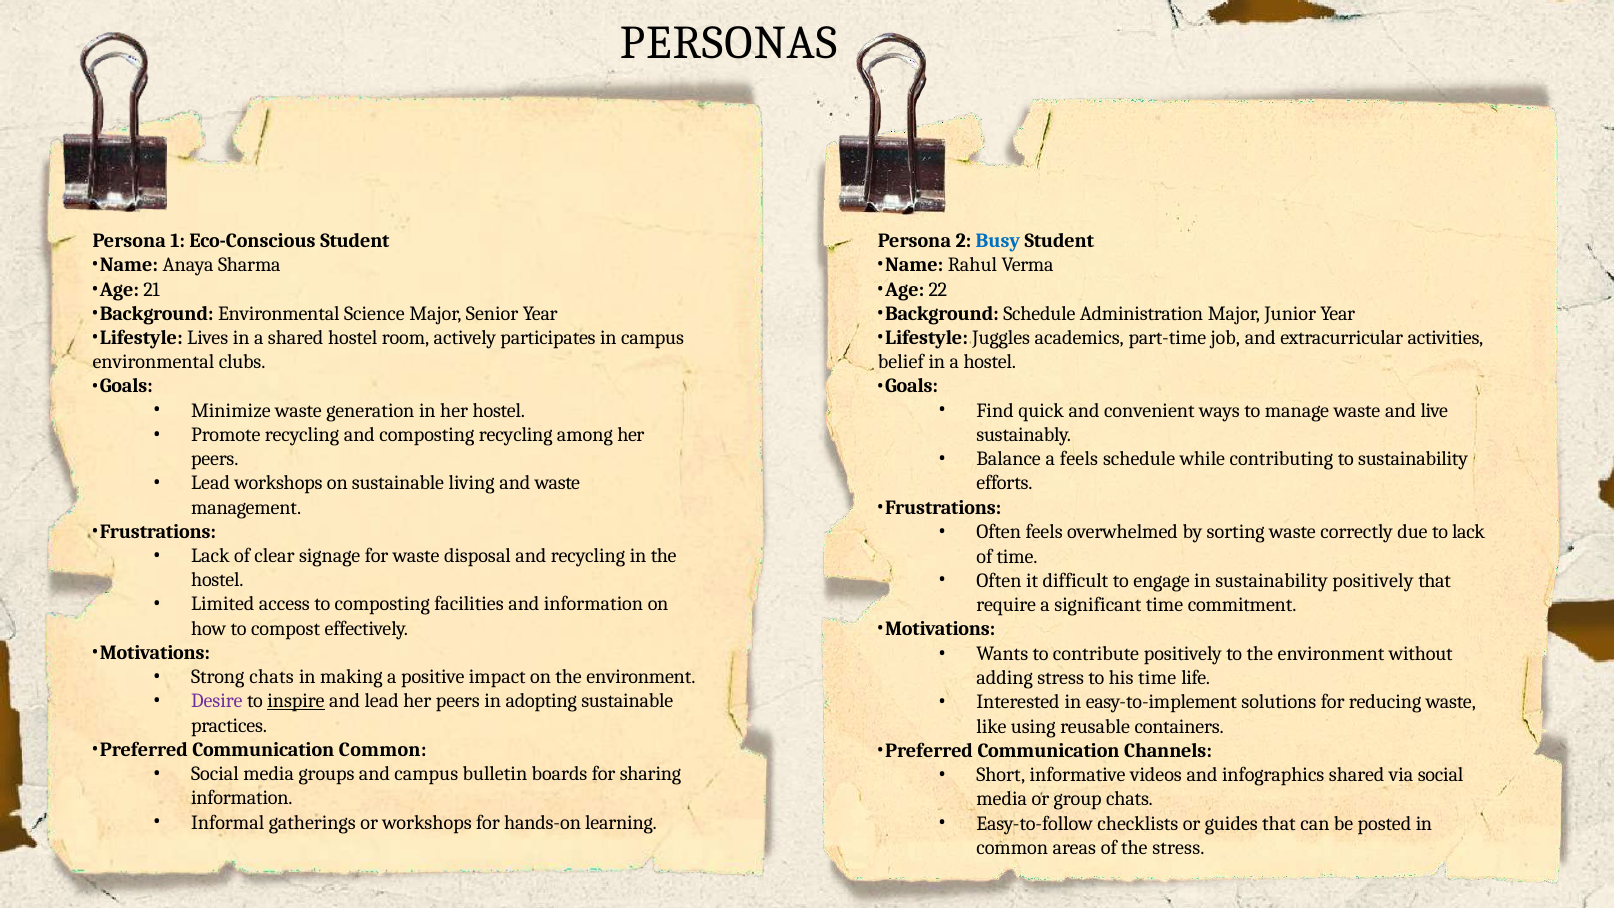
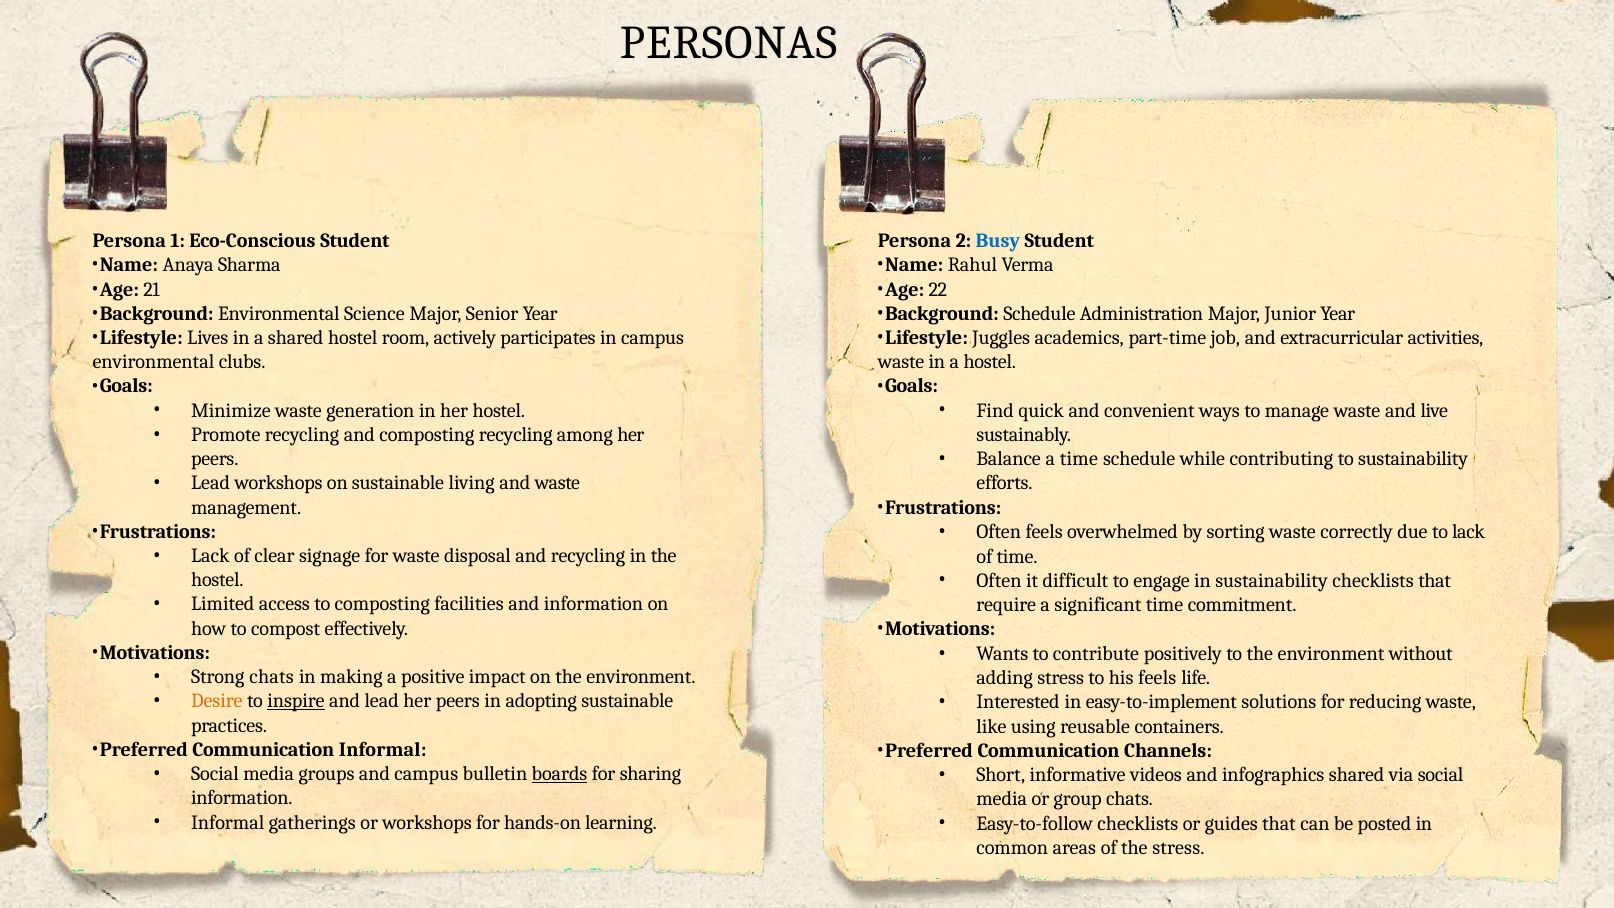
belief: belief -> waste (901, 362)
a feels: feels -> time (1079, 459)
sustainability positively: positively -> checklists (1373, 581)
his time: time -> feels (1157, 678)
Desire colour: purple -> orange (217, 701)
Communication Common: Common -> Informal (383, 750)
boards underline: none -> present (560, 774)
